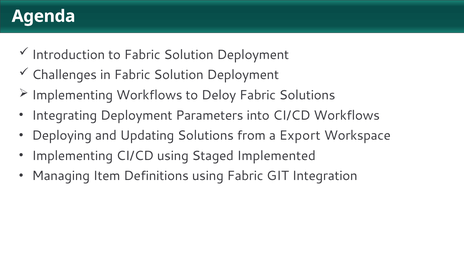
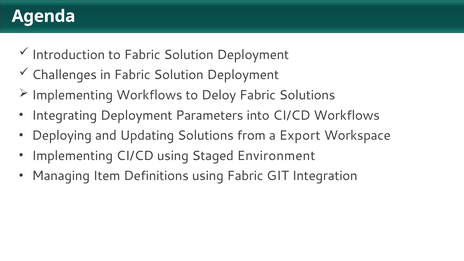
Implemented: Implemented -> Environment (276, 156)
